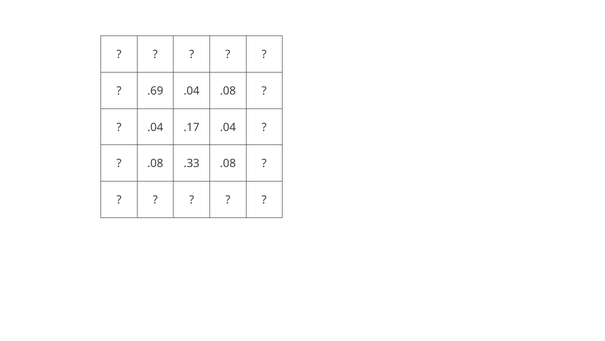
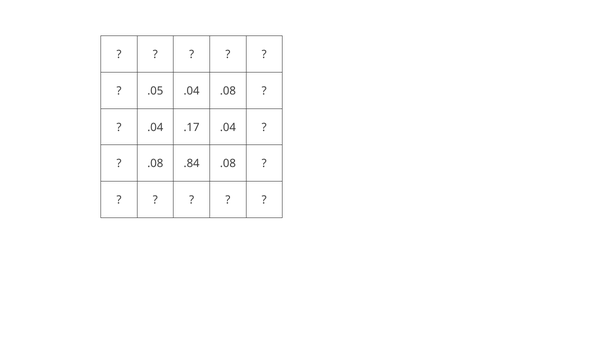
.69: .69 -> .05 (155, 91)
.33: .33 -> .84 (192, 163)
